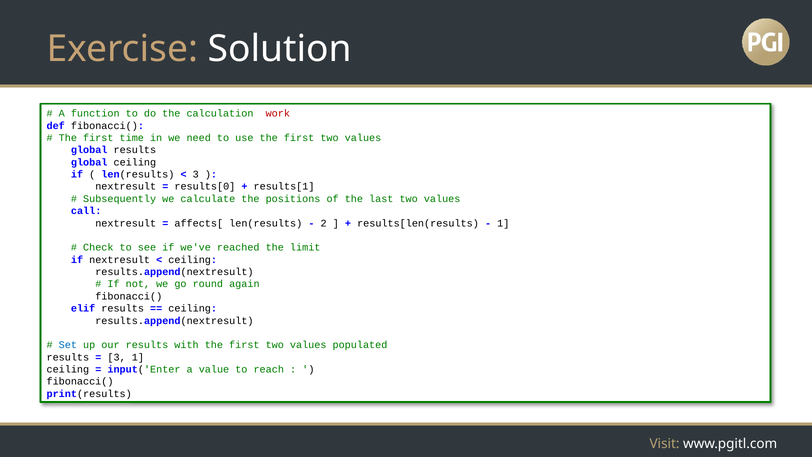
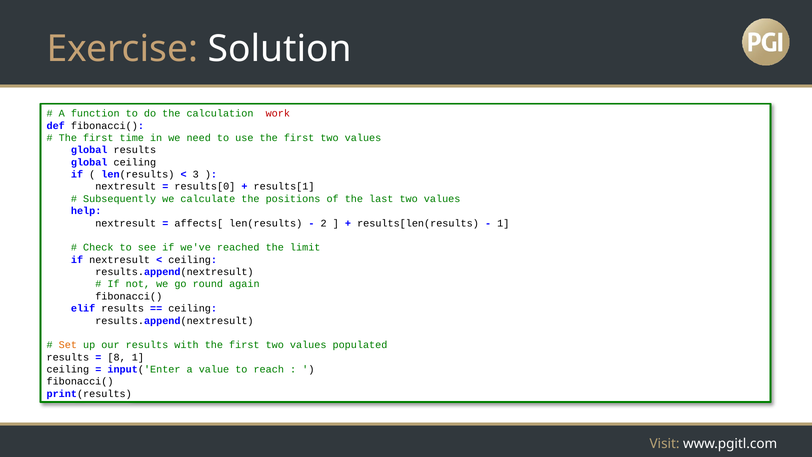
call: call -> help (86, 211)
Set colour: blue -> orange (68, 345)
3: 3 -> 8 (117, 357)
